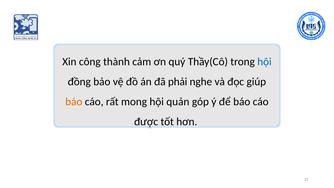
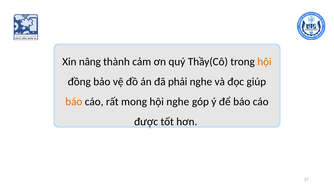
công: công -> nâng (90, 62)
hội colour: blue -> orange (264, 62)
hội quản: quản -> nghe (178, 102)
